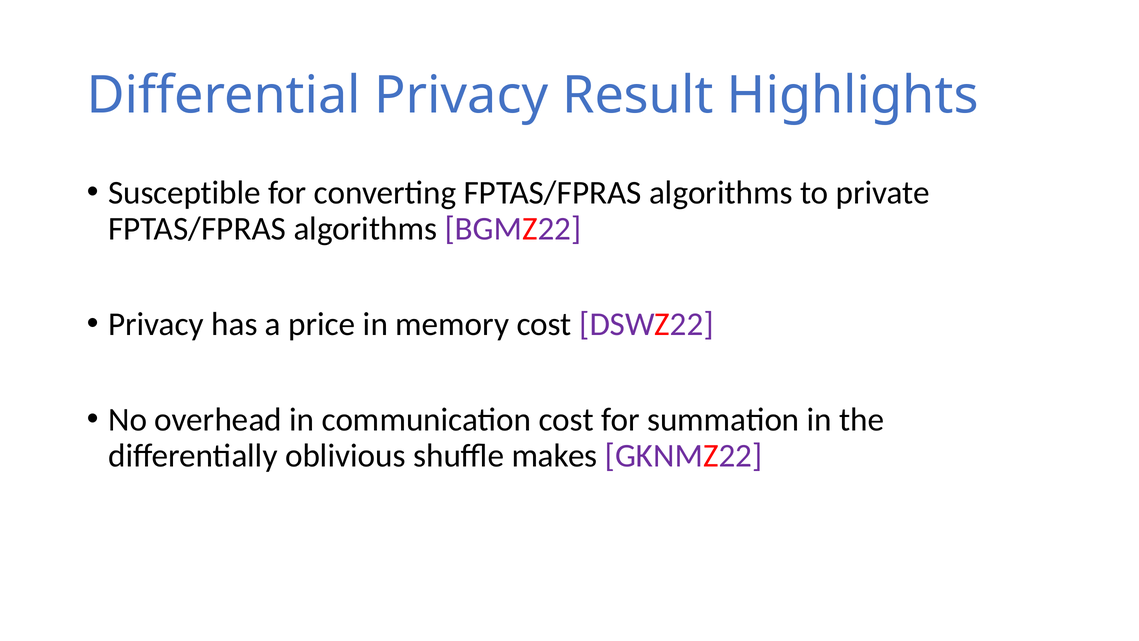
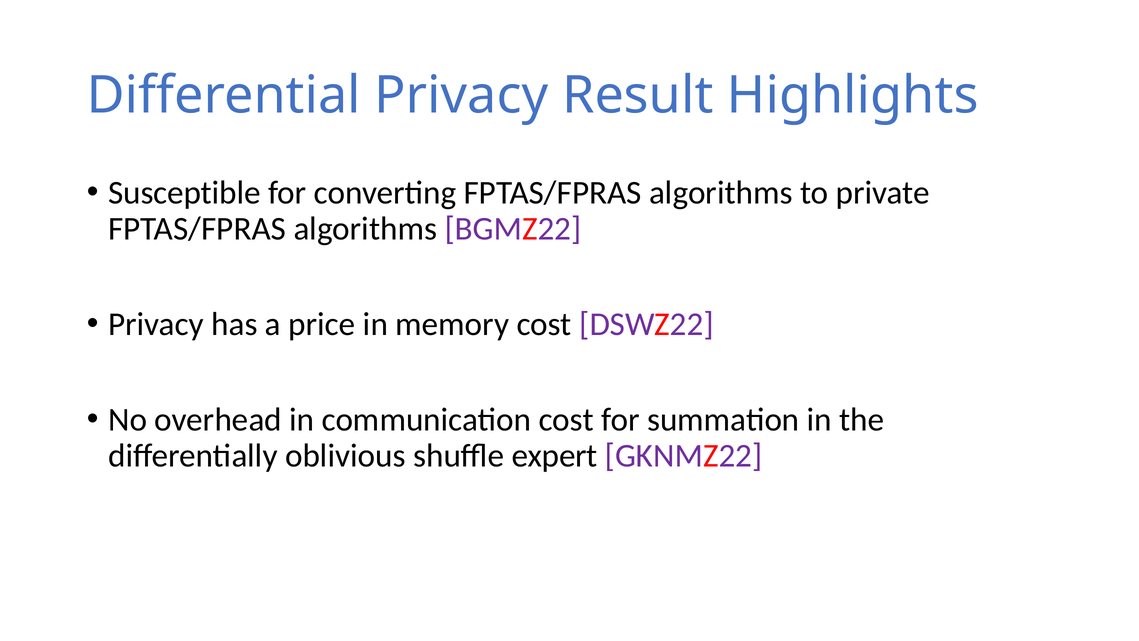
makes: makes -> expert (555, 455)
